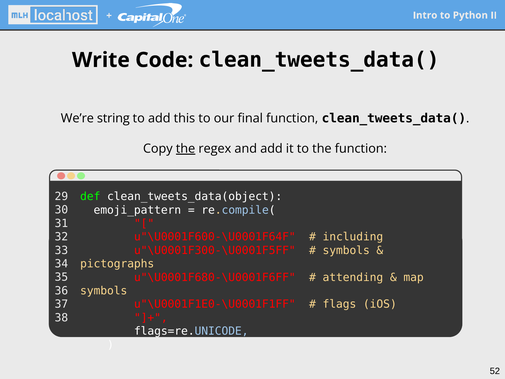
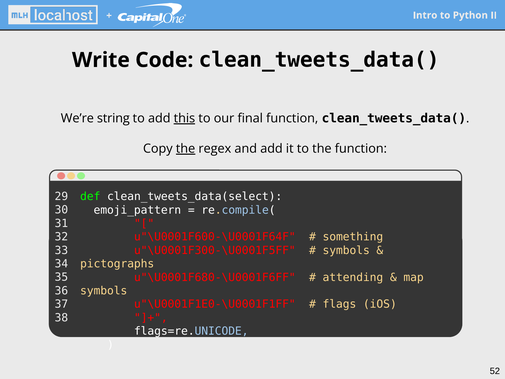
this underline: none -> present (184, 118)
clean_tweets_data(object: clean_tweets_data(object -> clean_tweets_data(select (195, 196)
including: including -> something (353, 237)
